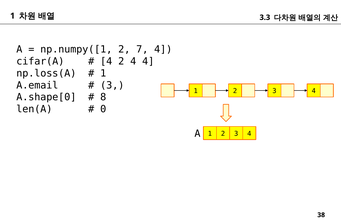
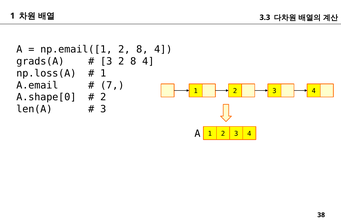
np.numpy([1: np.numpy([1 -> np.email([1 (76, 49)
7: 7 -> 8 (142, 49)
cifar(A: cifar(A -> grads(A (40, 61)
4: 4 -> 3 (106, 61)
4: 4 -> 8 (133, 61)
3: 3 -> 7 (112, 85)
8: 8 -> 2 (103, 97)
0: 0 -> 3 (103, 109)
